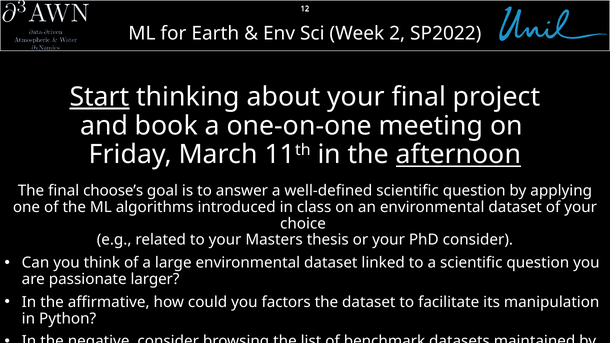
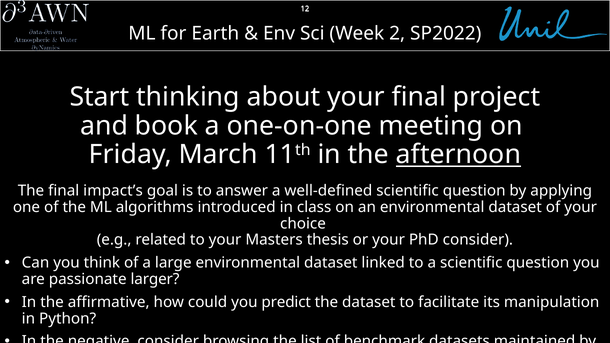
Start underline: present -> none (99, 97)
choose’s: choose’s -> impact’s (113, 191)
factors: factors -> predict (286, 302)
